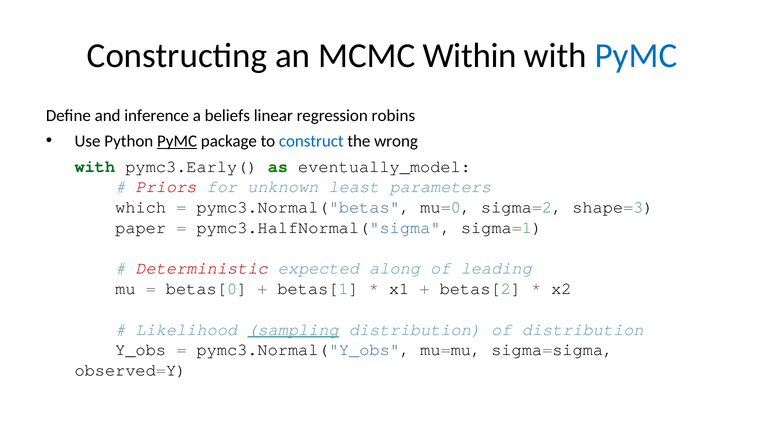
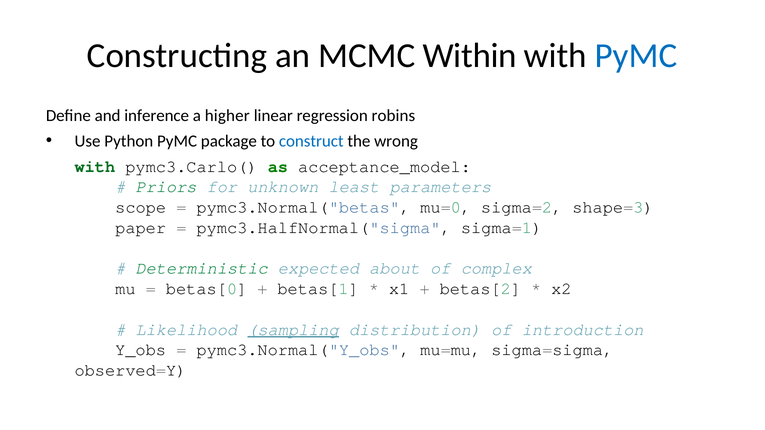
beliefs: beliefs -> higher (227, 116)
PyMC underline: present -> none (177, 141)
pymc3.Early(: pymc3.Early( -> pymc3.Carlo( (191, 167)
eventually_model: eventually_model -> acceptance_model (385, 167)
Priors colour: red -> green (166, 187)
which: which -> scope (141, 207)
Deterministic colour: red -> green (202, 269)
along: along -> about (395, 269)
leading: leading -> complex (496, 269)
of distribution: distribution -> introduction (583, 330)
